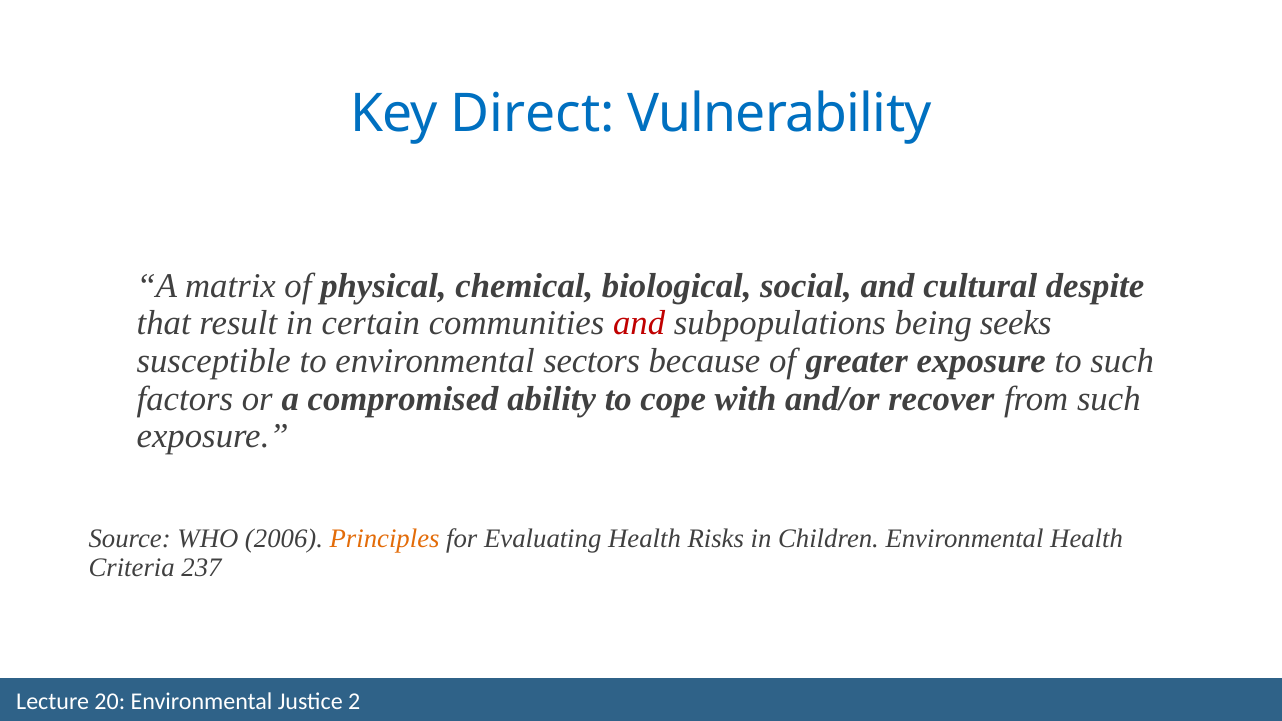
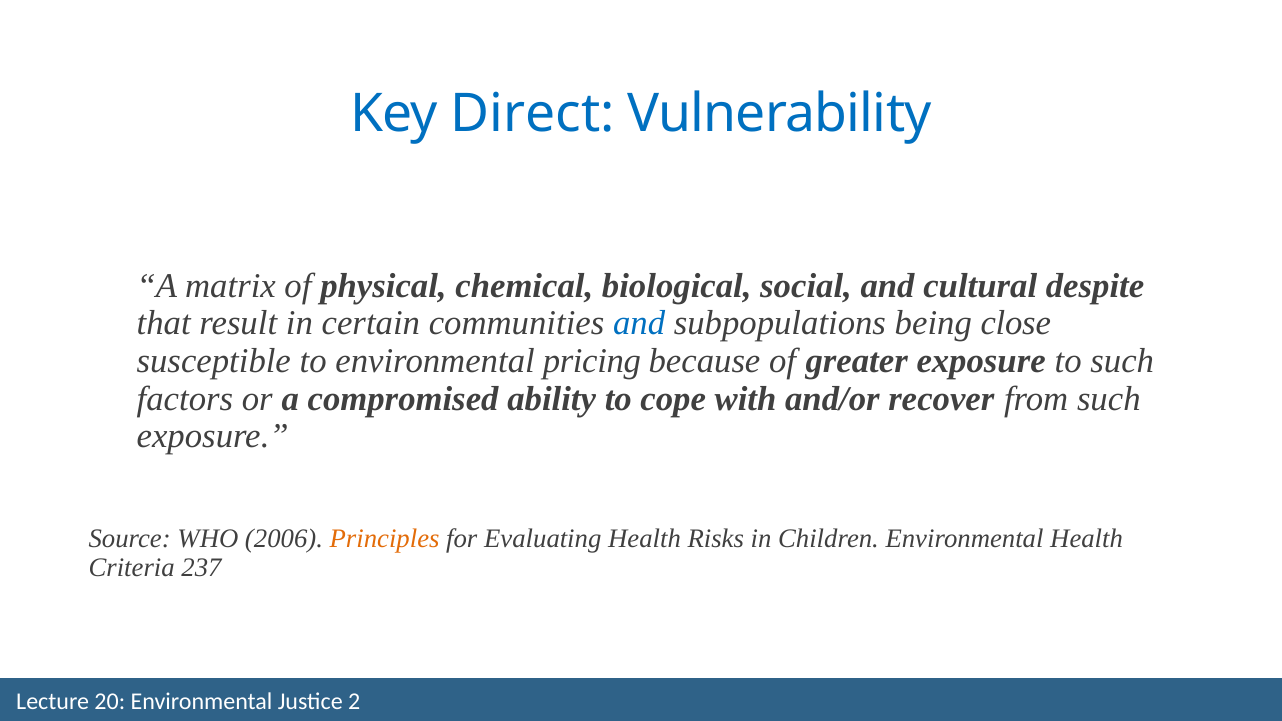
and colour: red -> blue (639, 324)
seeks: seeks -> close (1016, 324)
sectors: sectors -> pricing (592, 361)
